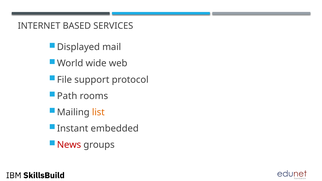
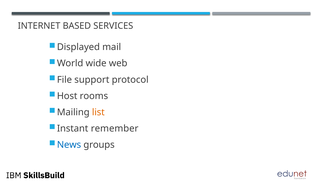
Path: Path -> Host (67, 96)
embedded: embedded -> remember (115, 129)
News colour: red -> blue (69, 145)
